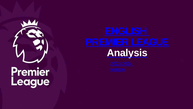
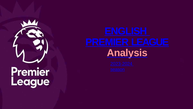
Analysis colour: white -> pink (127, 53)
